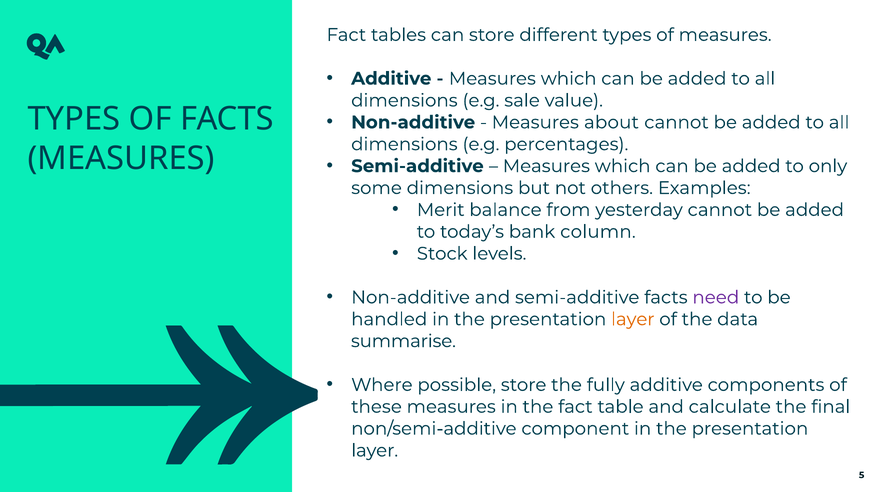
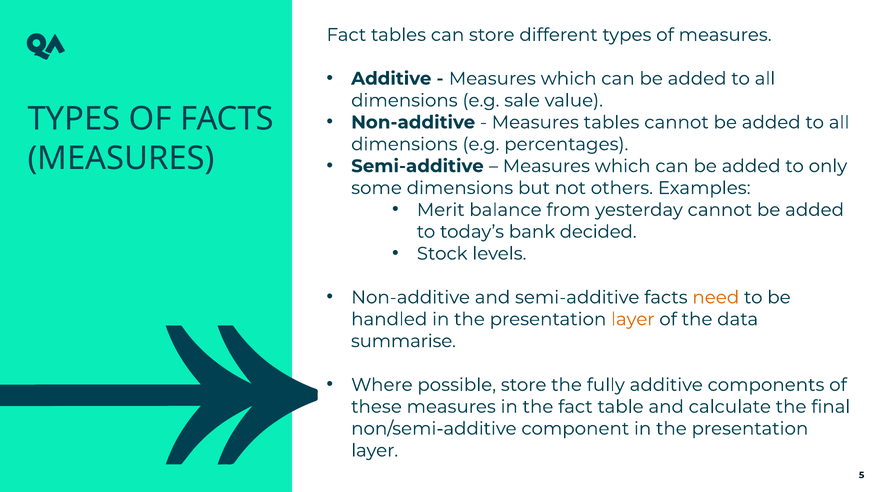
Measures about: about -> tables (612, 122)
column: column -> decided (598, 232)
need colour: purple -> orange (716, 297)
